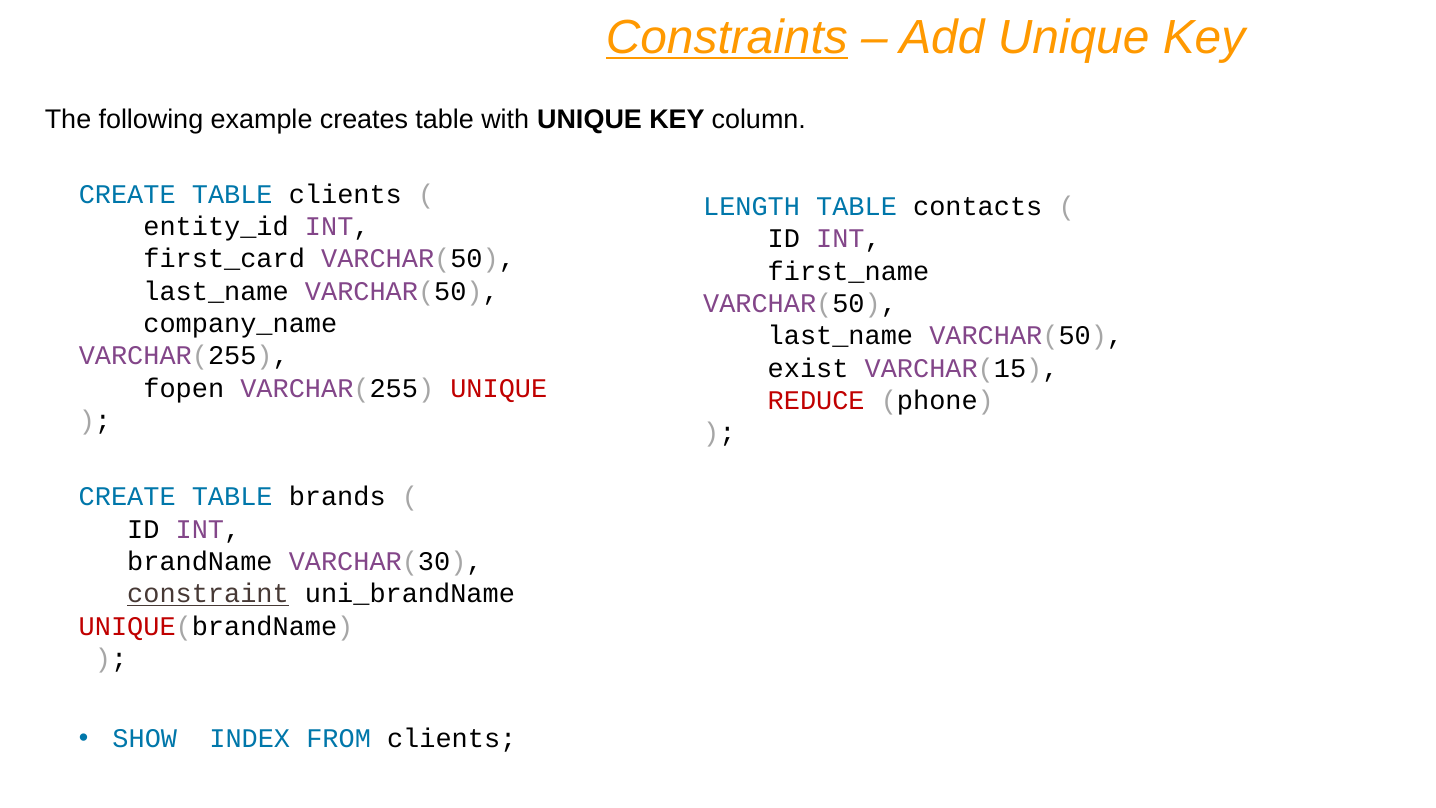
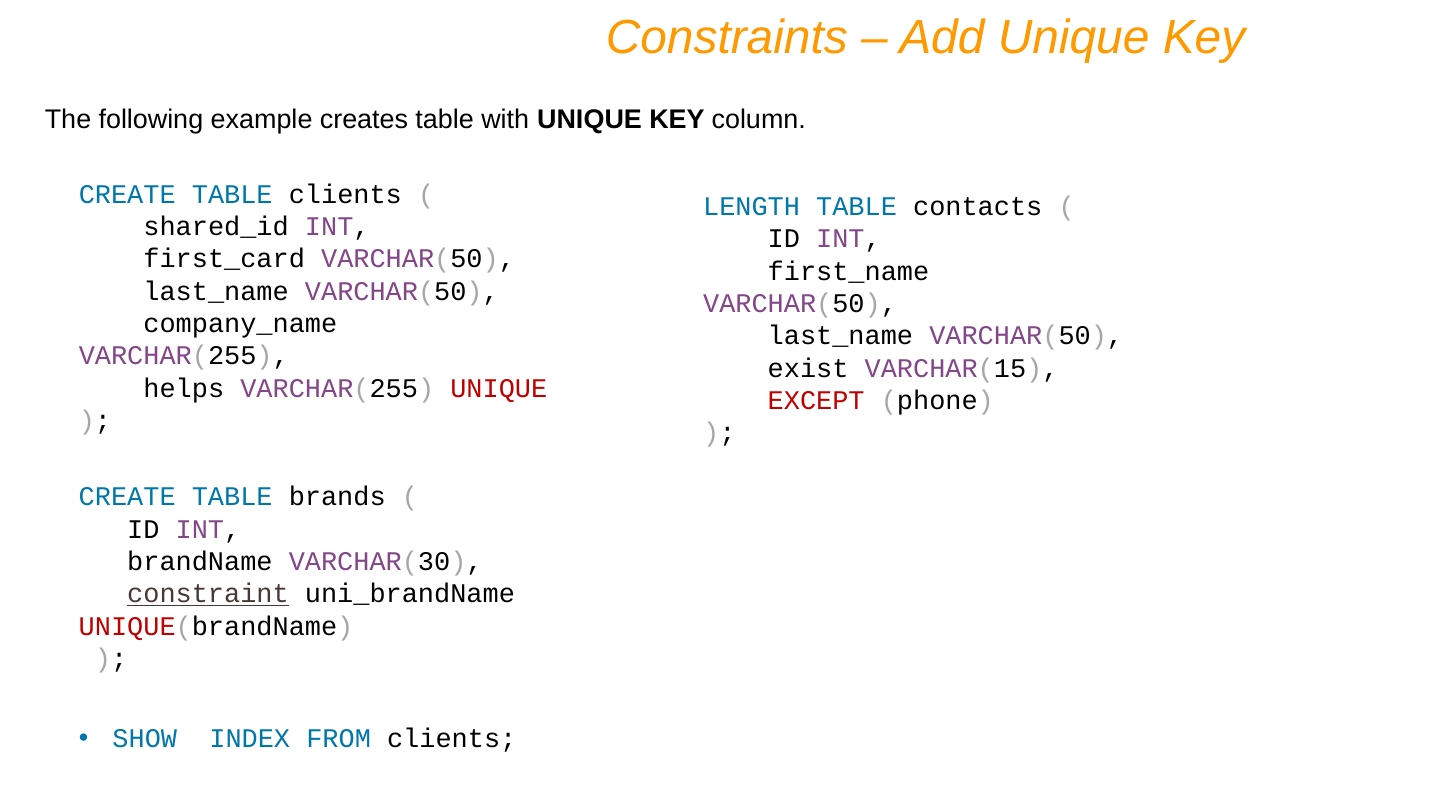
Constraints underline: present -> none (727, 37)
entity_id: entity_id -> shared_id (216, 227)
fopen: fopen -> helps (184, 388)
REDUCE: REDUCE -> EXCEPT (816, 400)
